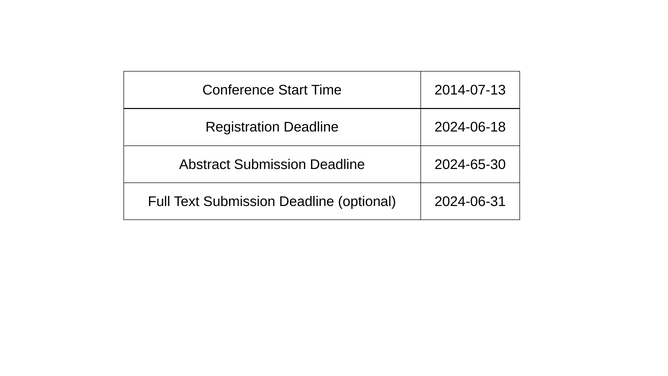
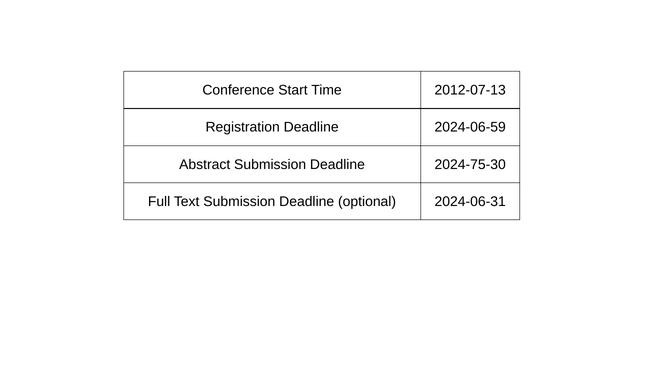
2014-07-13: 2014-07-13 -> 2012-07-13 (470, 90)
2024-06-18: 2024-06-18 -> 2024-06-59 (470, 127)
2024-65-30: 2024-65-30 -> 2024-75-30 (470, 164)
